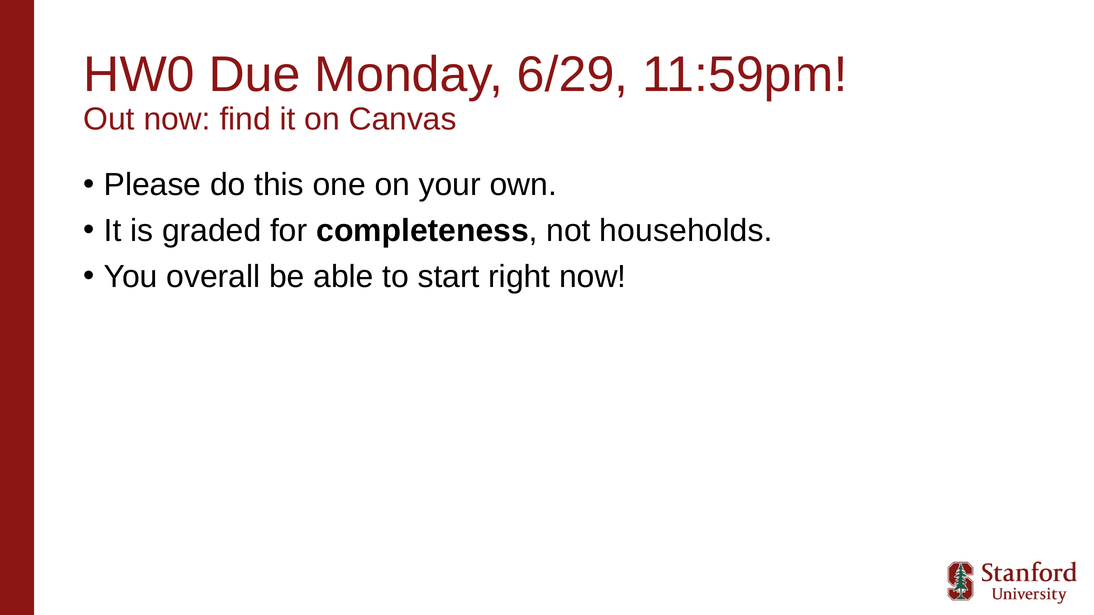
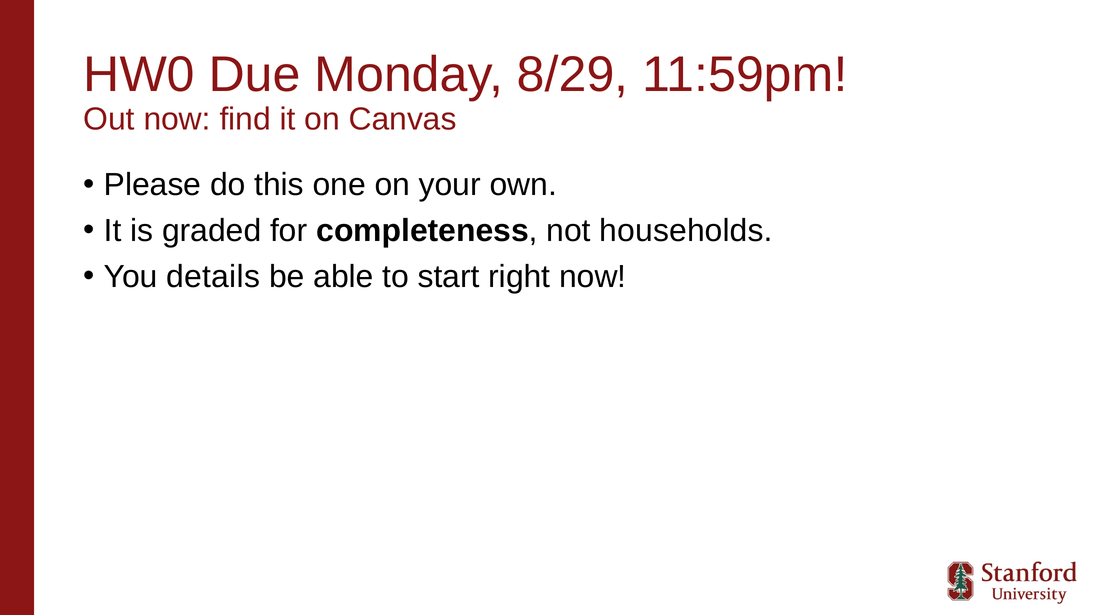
6/29: 6/29 -> 8/29 (573, 75)
overall: overall -> details (213, 277)
